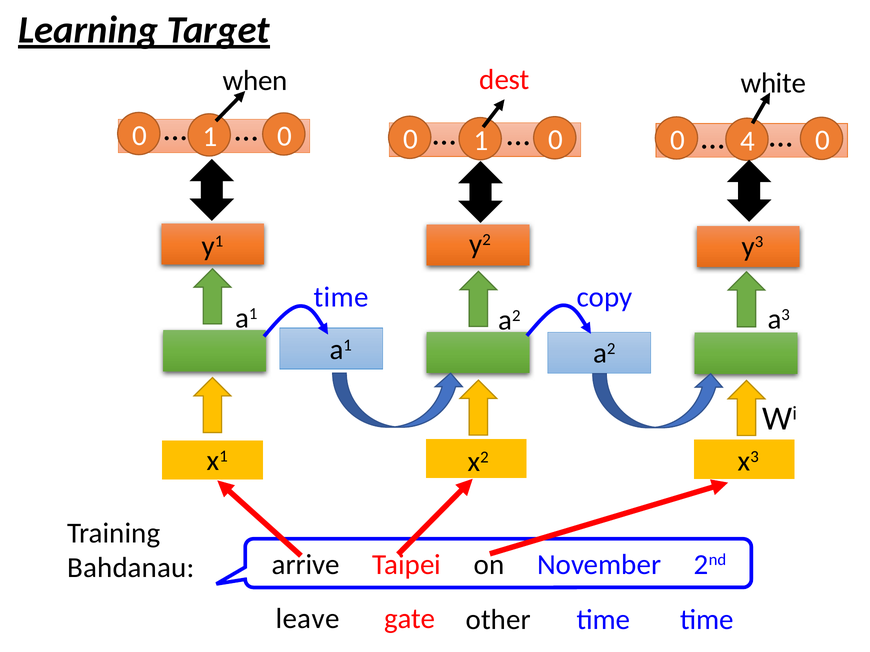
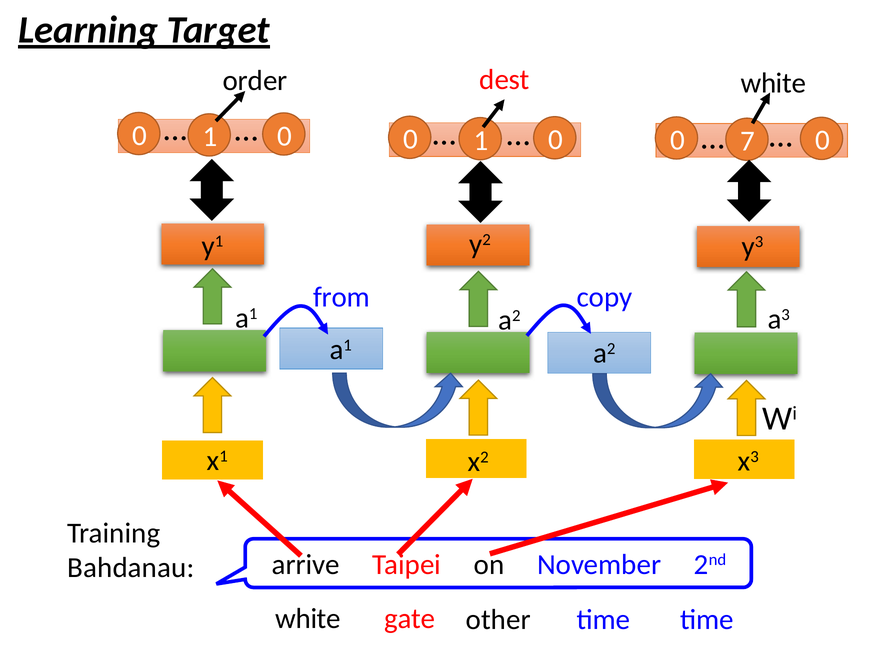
when: when -> order (255, 81)
4: 4 -> 7 (748, 141)
time: time -> from (342, 297)
leave: leave -> white (308, 619)
